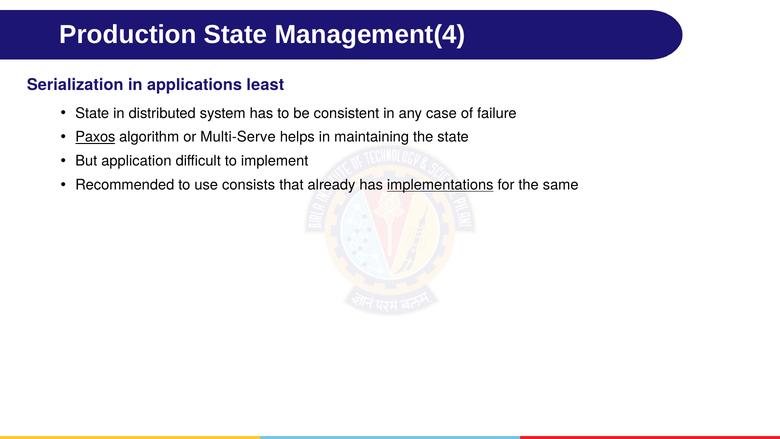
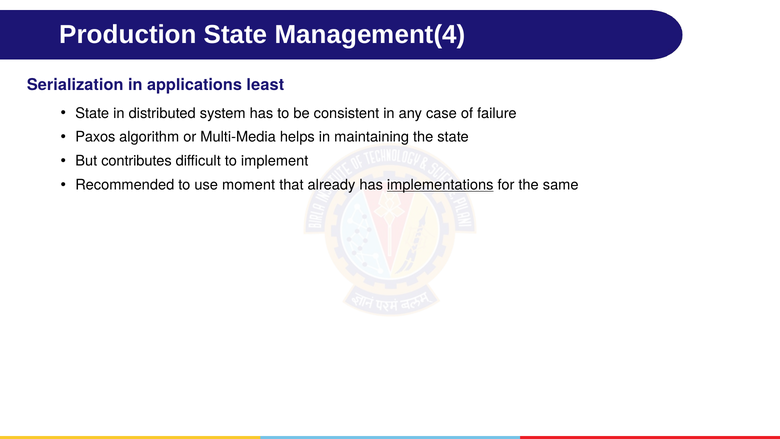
Paxos underline: present -> none (95, 137)
Multi-Serve: Multi-Serve -> Multi-Media (238, 137)
application: application -> contributes (136, 161)
consists: consists -> moment (249, 185)
